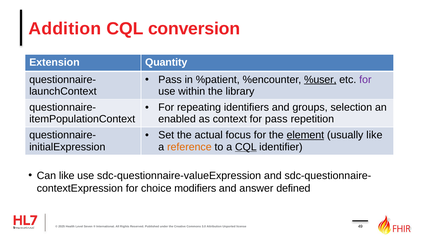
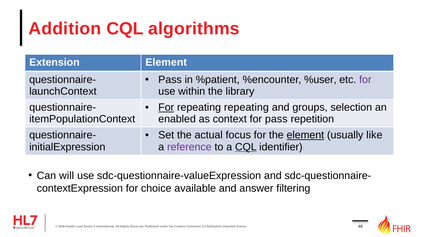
conversion: conversion -> algorithms (194, 29)
Extension Quantity: Quantity -> Element (166, 63)
%user underline: present -> none (320, 80)
For underline: none -> present (166, 108)
repeating identifiers: identifiers -> repeating (246, 108)
reference colour: orange -> purple (189, 147)
Can like: like -> will (67, 176)
modifiers: modifiers -> available (195, 189)
defined: defined -> filtering (293, 189)
